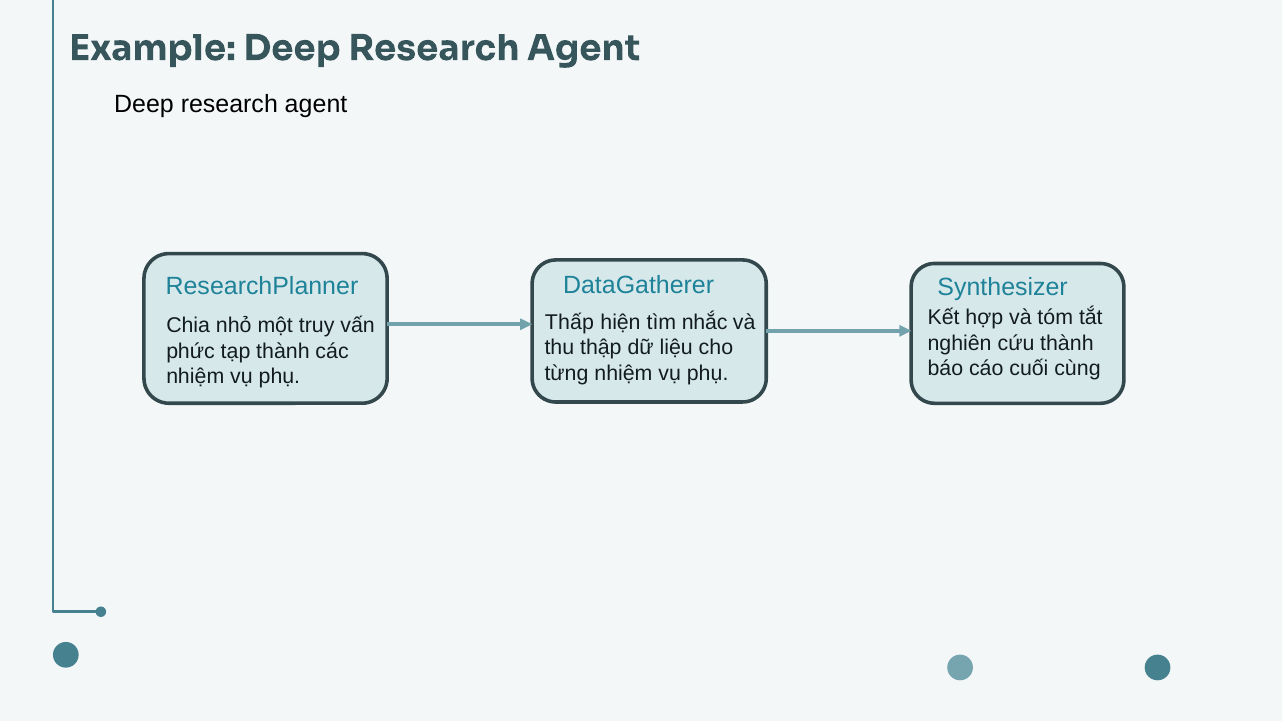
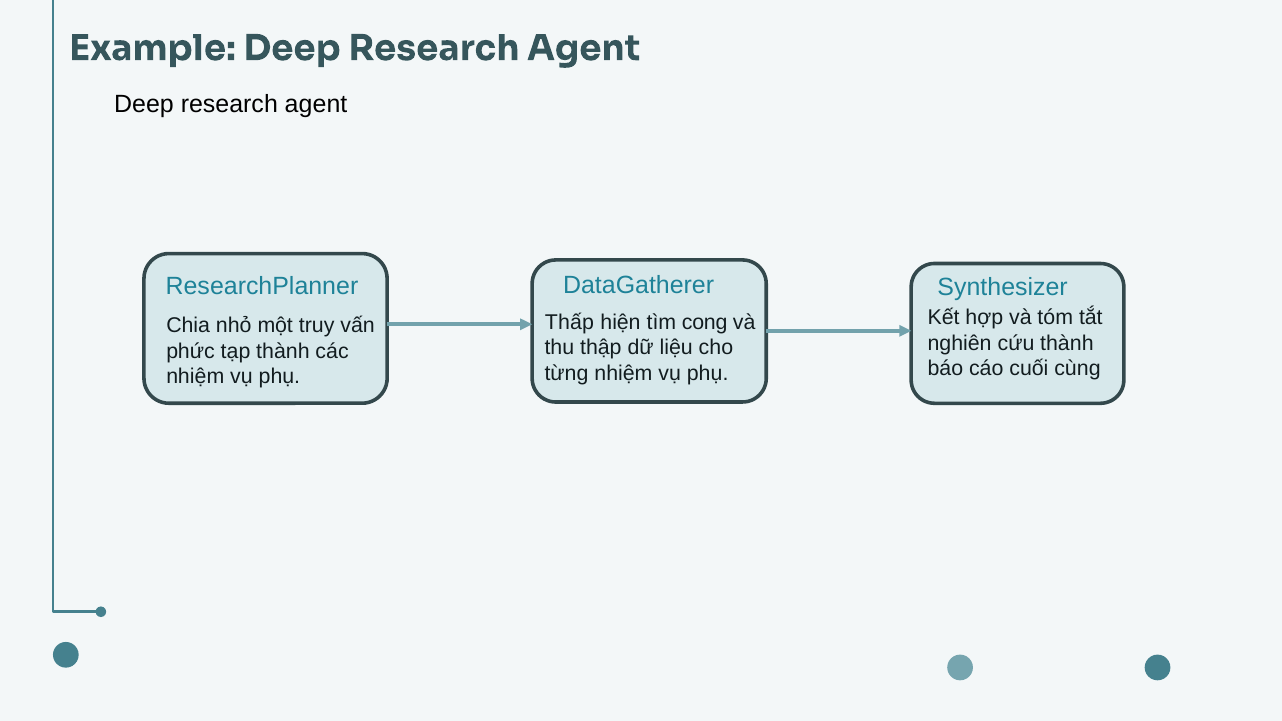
nhắc: nhắc -> cong (705, 322)
